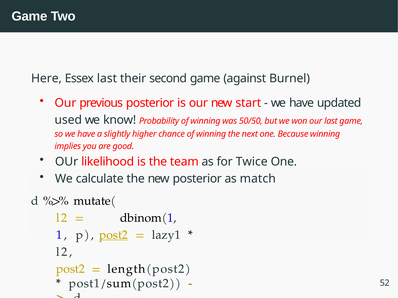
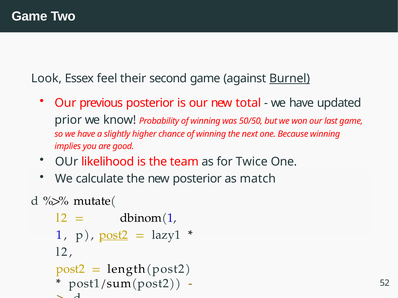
Here: Here -> Look (46, 79)
Essex last: last -> feel (107, 79)
Burnel underline: none -> present (290, 79)
start: start -> total (248, 103)
used: used -> prior (68, 120)
